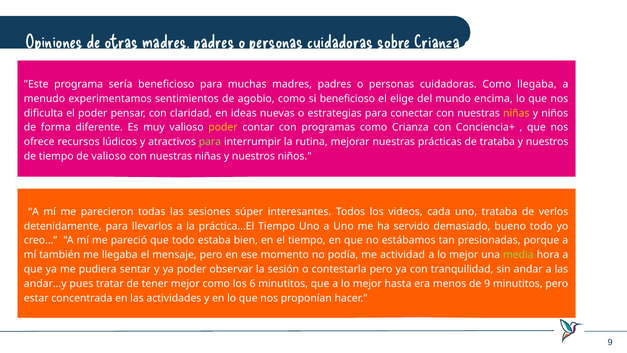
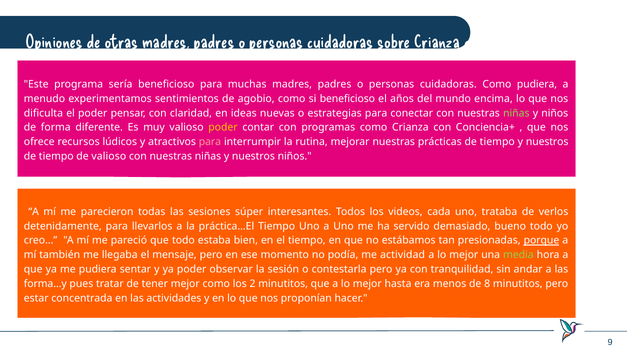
Como llegaba: llegaba -> pudiera (537, 84)
elige: elige -> años (402, 99)
niñas colour: yellow -> light green (516, 113)
para colour: light green -> pink (210, 142)
prácticas de trataba: trataba -> tiempo (497, 142)
porque underline: none -> present (541, 240)
andar…y: andar…y -> forma…y (45, 284)
6: 6 -> 2 (253, 284)
de 9: 9 -> 8 (487, 284)
